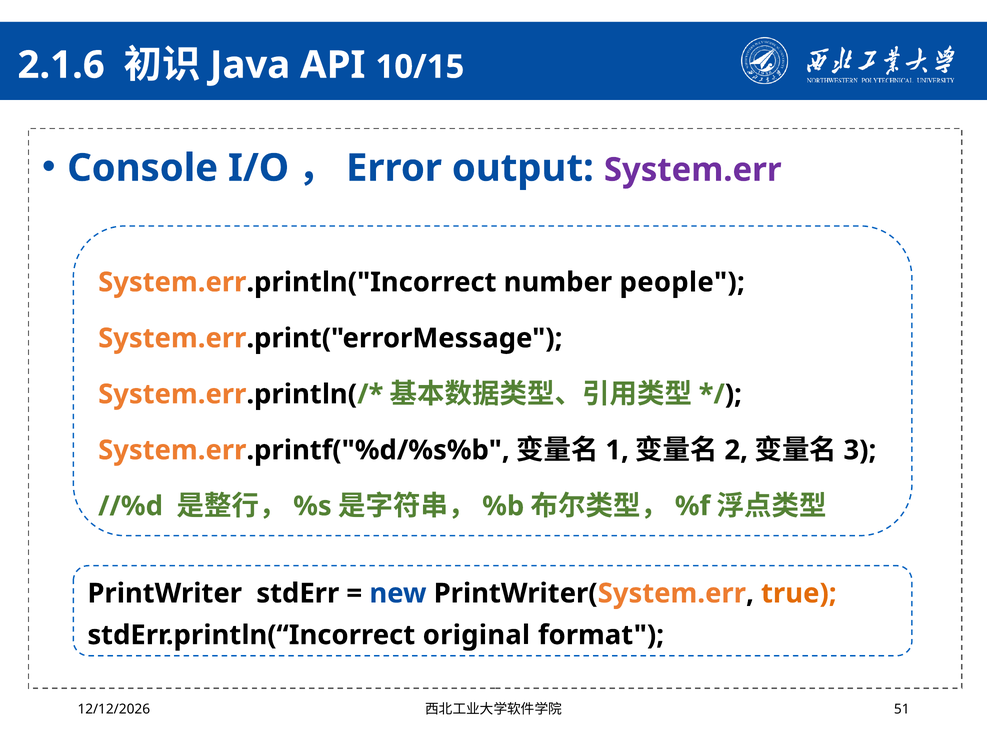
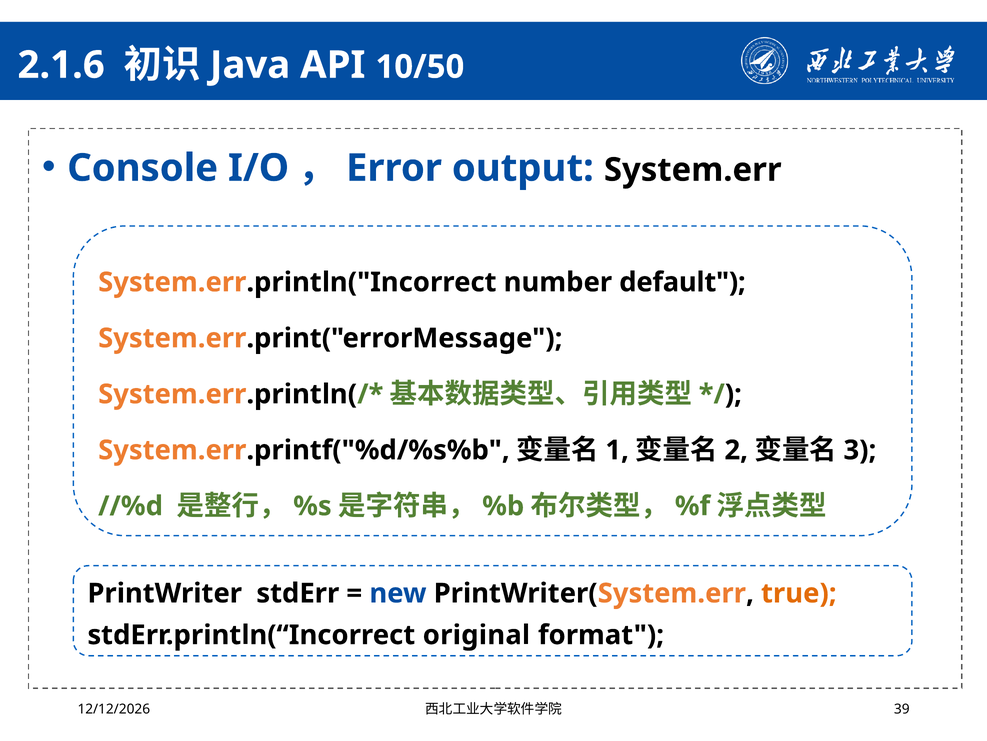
10/15: 10/15 -> 10/50 (420, 67)
System.err colour: purple -> black (693, 170)
people: people -> default (682, 282)
51: 51 -> 39 (902, 708)
